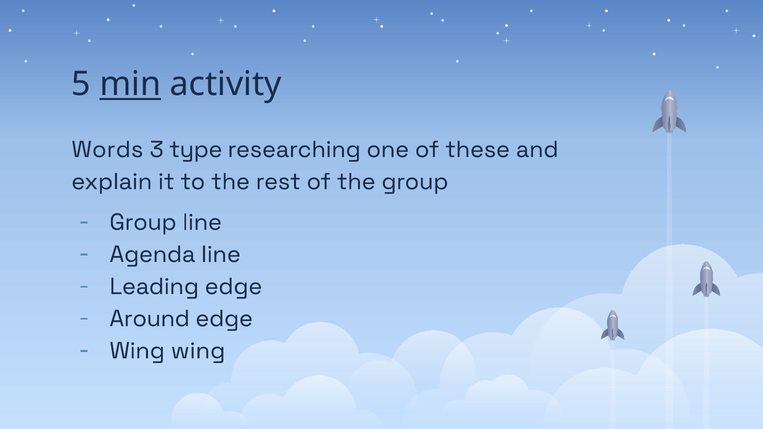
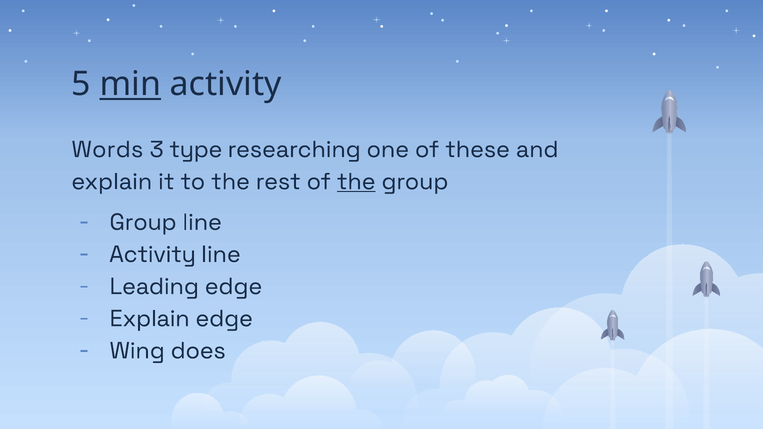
the underline: none -> present (356, 182)
Agenda: Agenda -> Activity (153, 254)
Around: Around -> Explain (150, 319)
Wing wing: wing -> does (198, 351)
